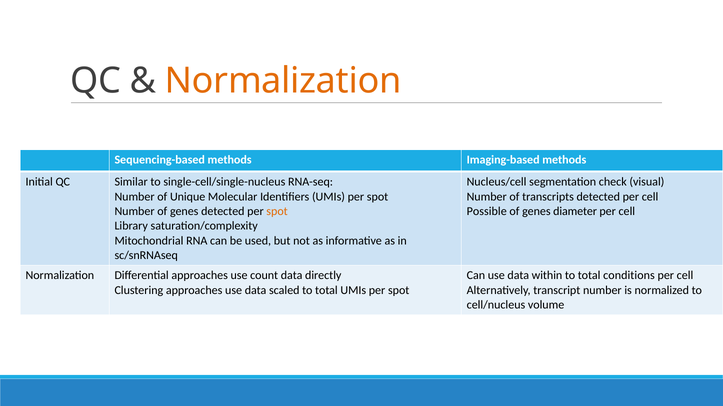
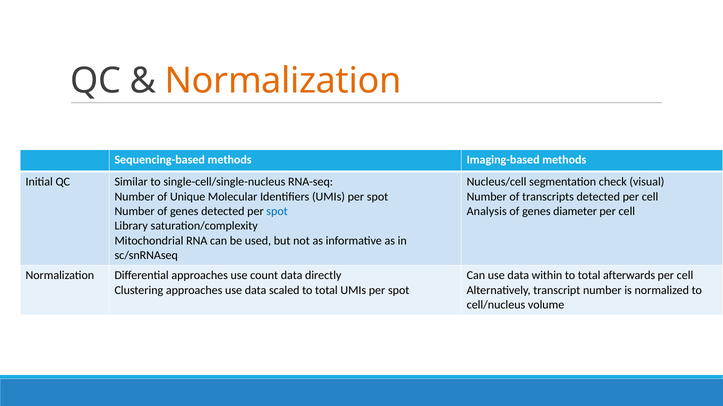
spot colour: orange -> blue (277, 212)
Possible: Possible -> Analysis (487, 212)
conditions: conditions -> afterwards (629, 276)
